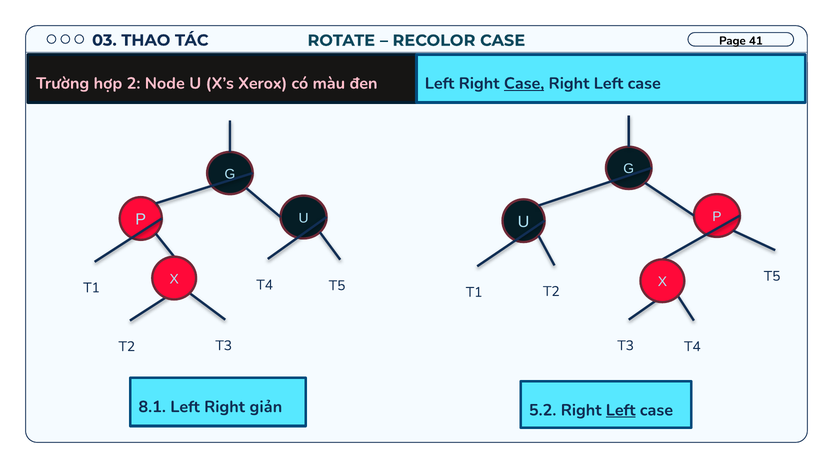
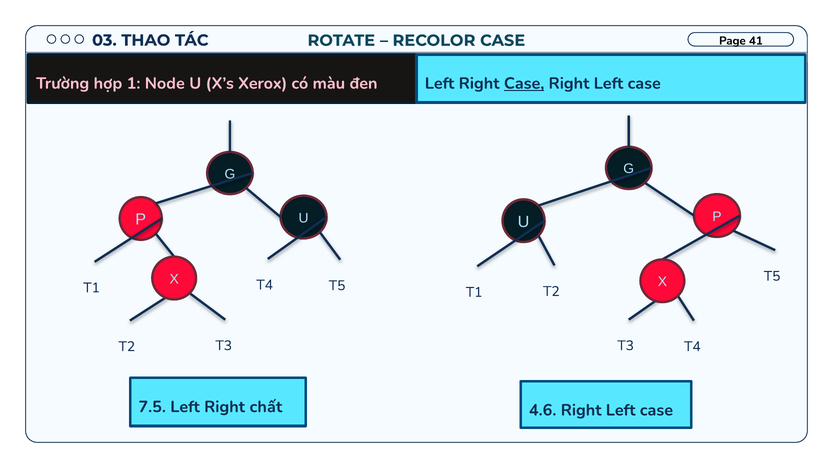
2: 2 -> 1 (134, 83)
8.1: 8.1 -> 7.5 (152, 407)
giản: giản -> chất (266, 407)
5.2: 5.2 -> 4.6 (543, 411)
Left underline: present -> none (621, 411)
